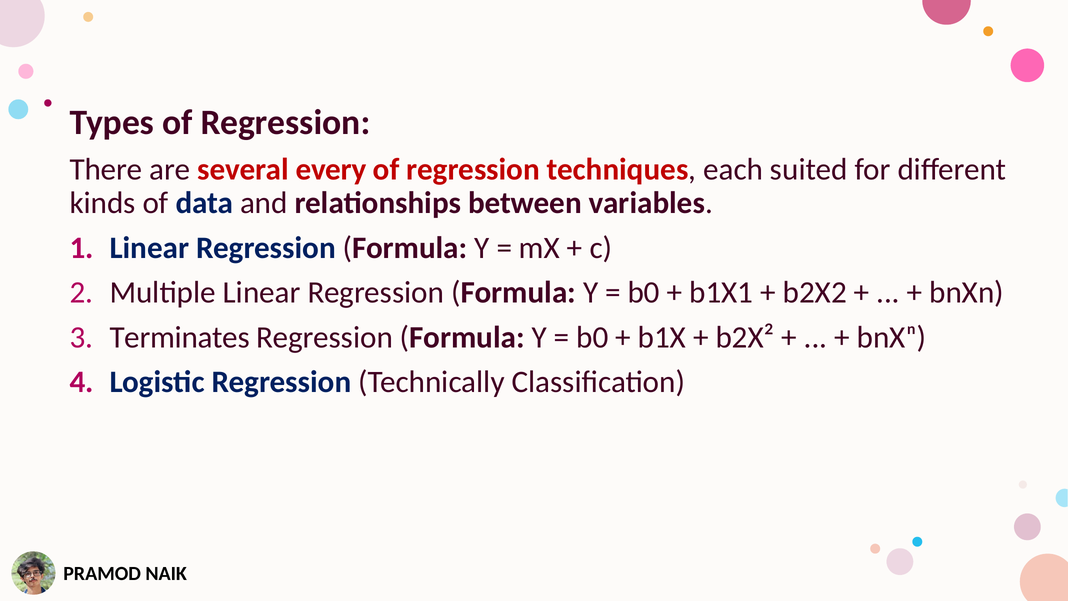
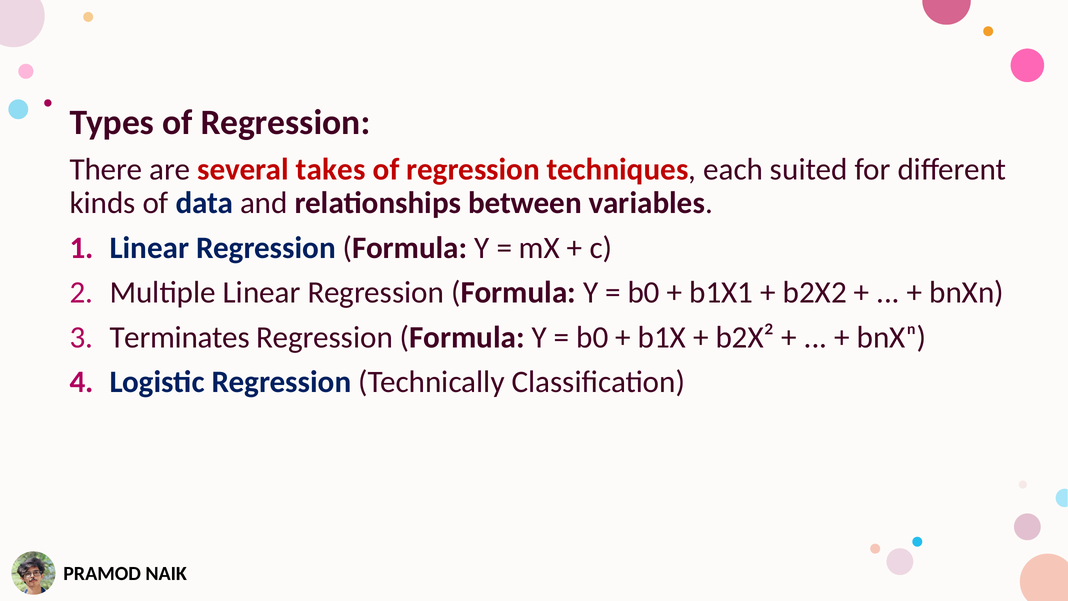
every: every -> takes (331, 169)
